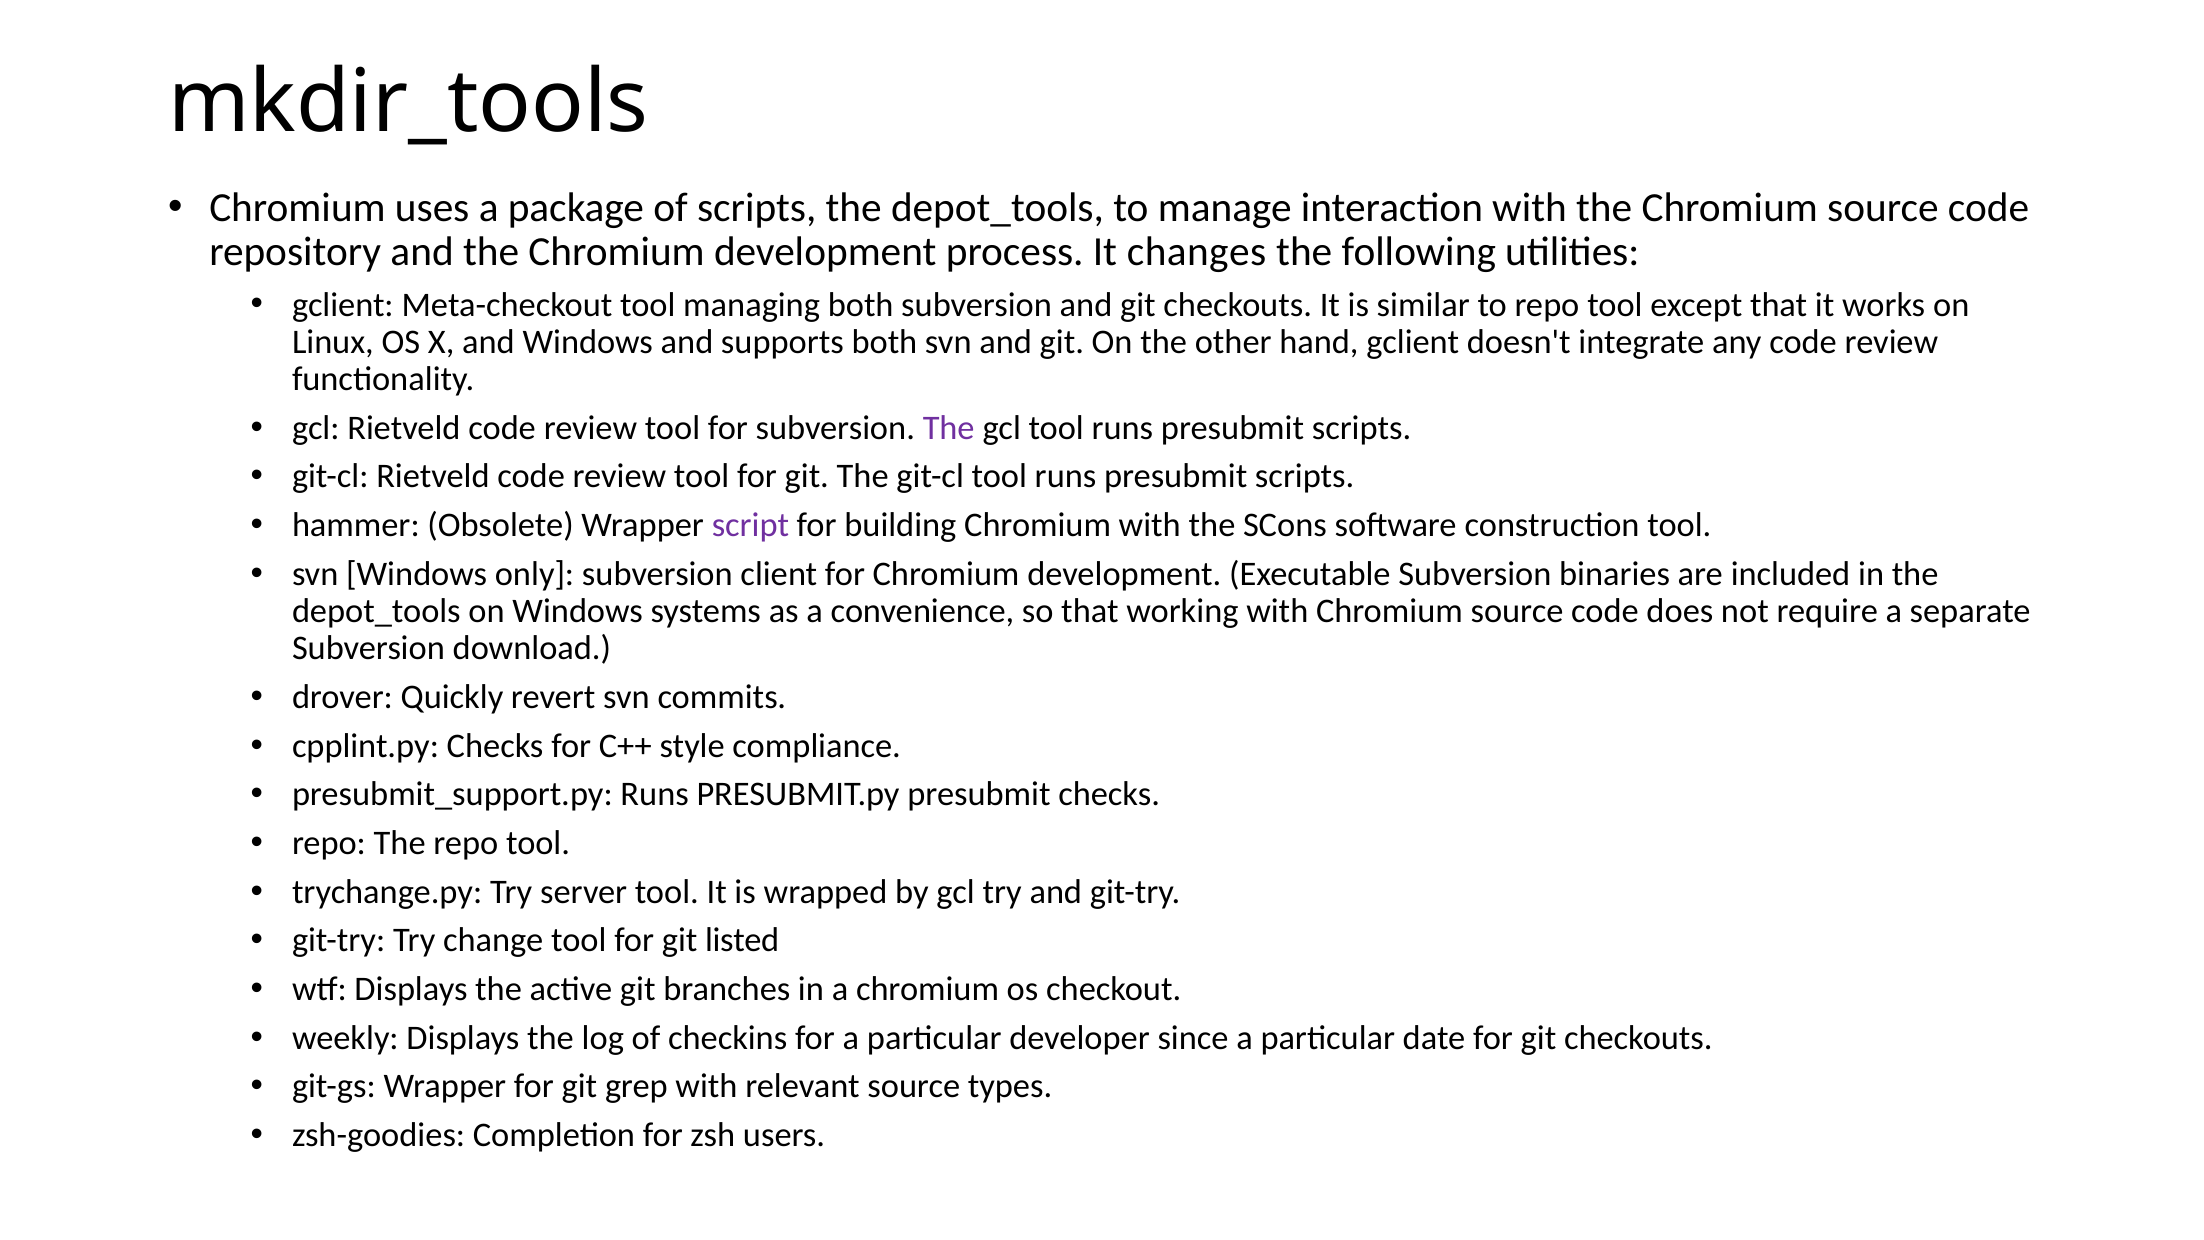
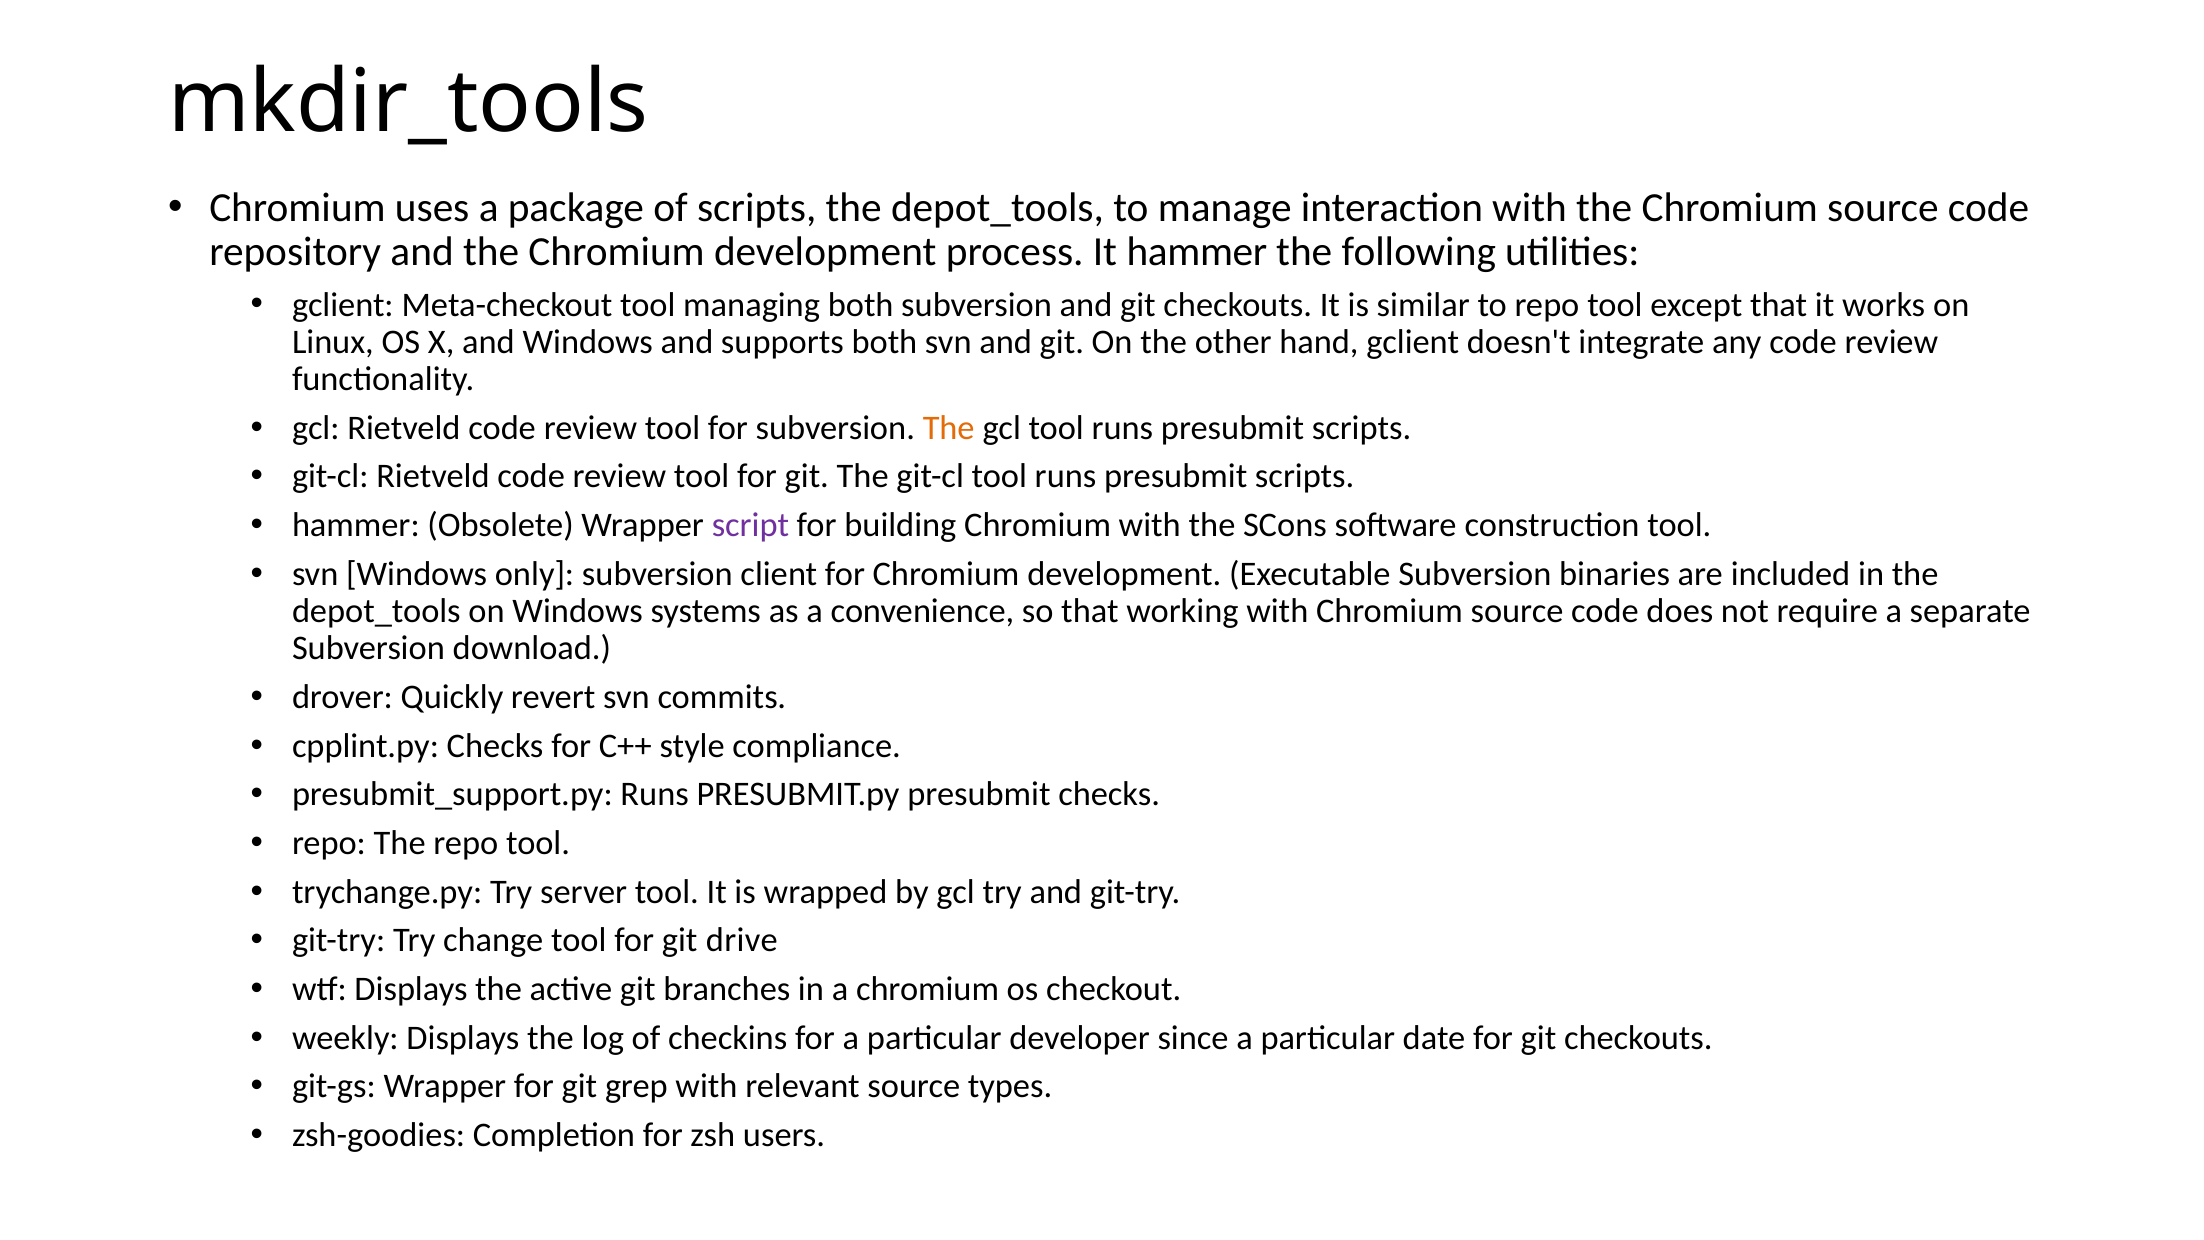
It changes: changes -> hammer (1197, 252)
The colour: purple -> orange (949, 428)
listed: listed -> drive (742, 940)
